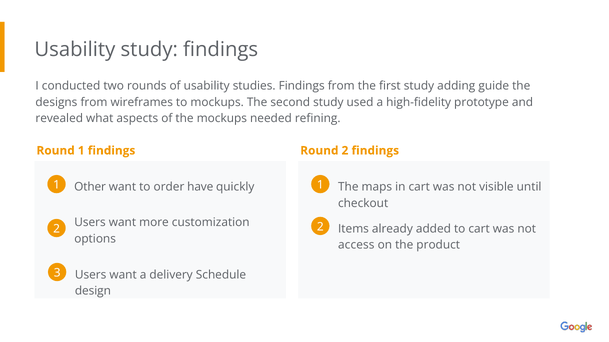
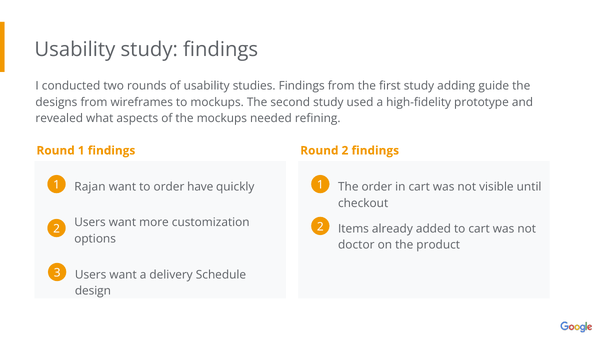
Other: Other -> Rajan (90, 187)
The maps: maps -> order (377, 187)
access: access -> doctor (356, 245)
